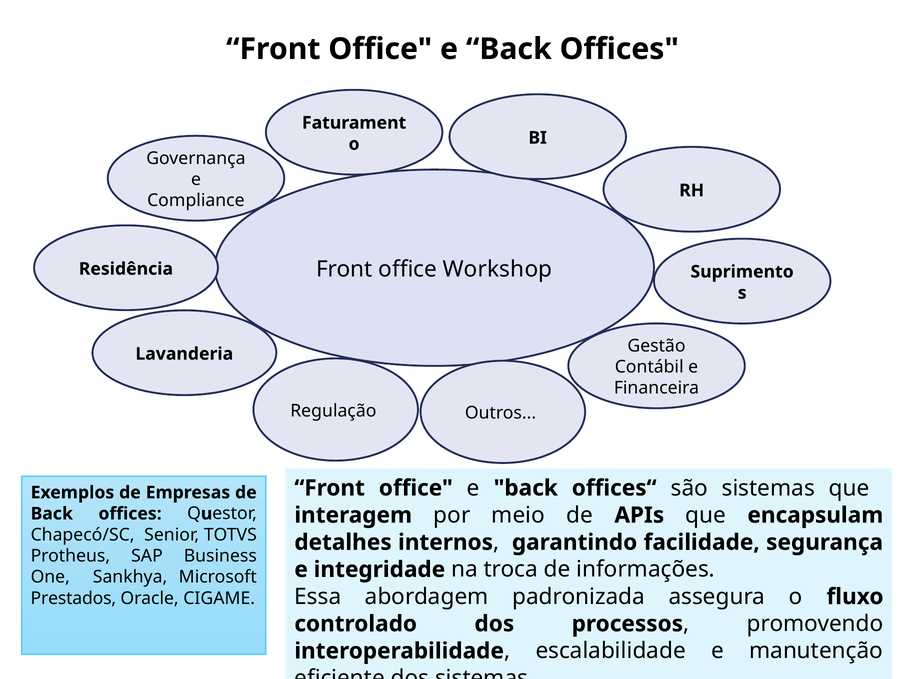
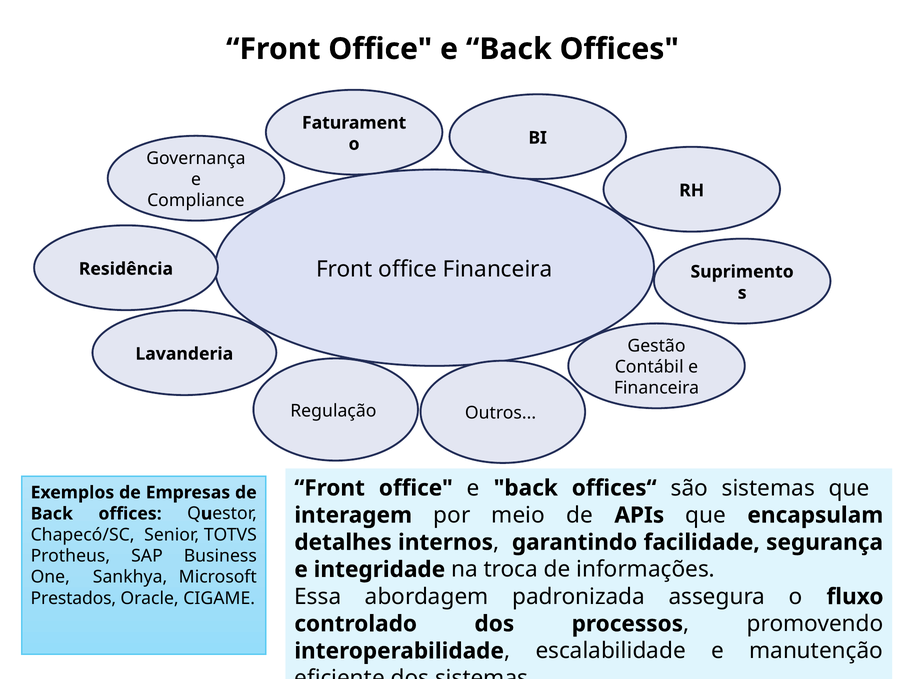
office Workshop: Workshop -> Financeira (498, 269)
